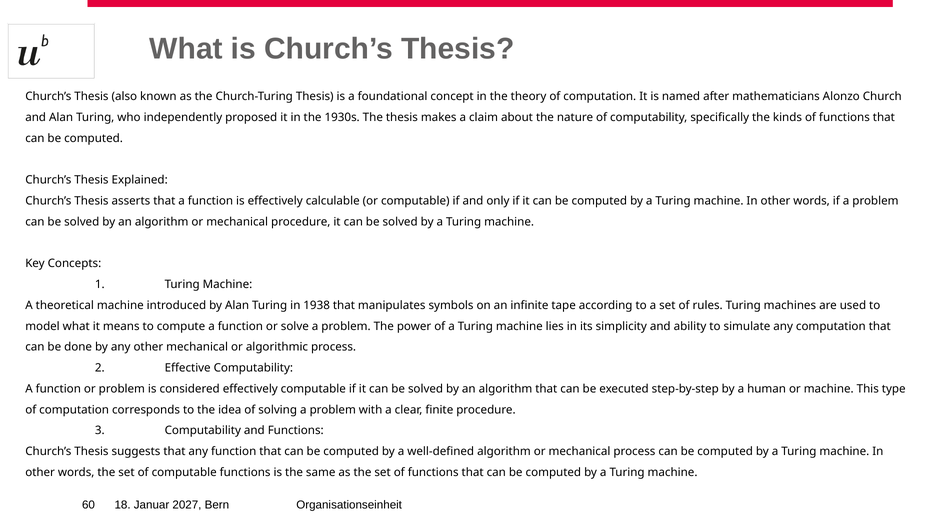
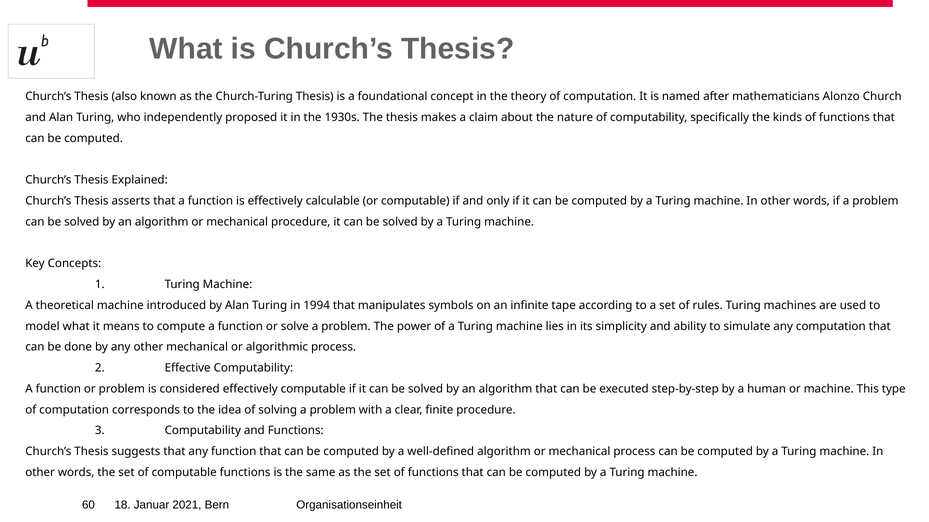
1938: 1938 -> 1994 (317, 306)
2027: 2027 -> 2021 (187, 506)
